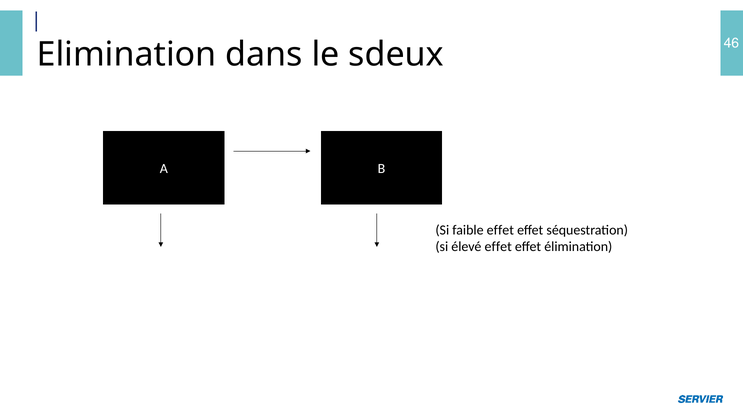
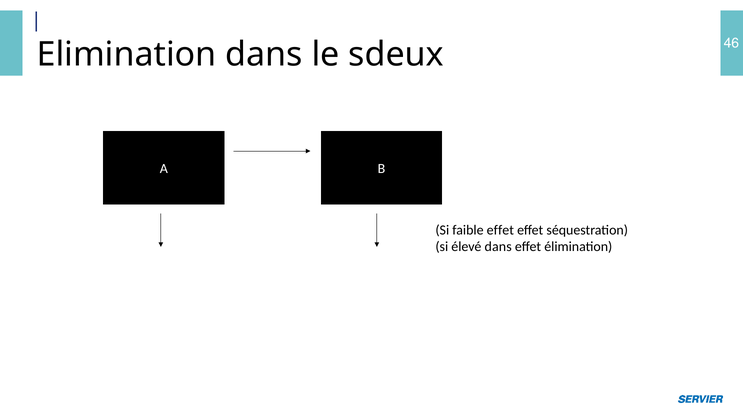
élevé effet: effet -> dans (498, 247)
